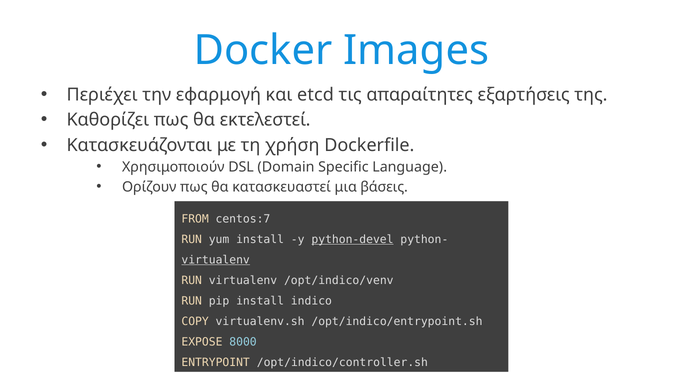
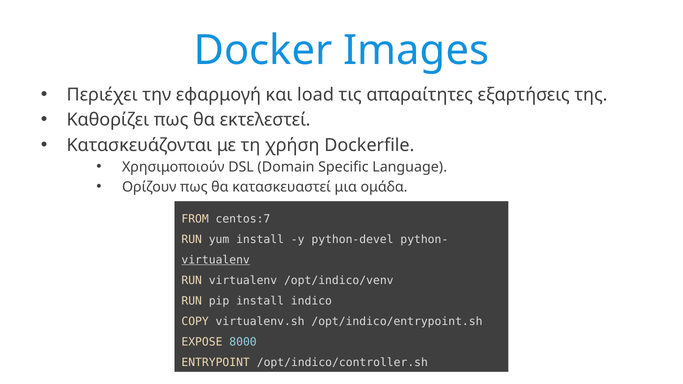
etcd: etcd -> load (316, 95)
βάσεις: βάσεις -> ομάδα (384, 187)
python-devel underline: present -> none (353, 240)
